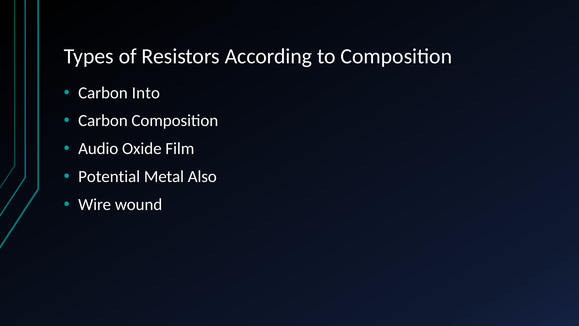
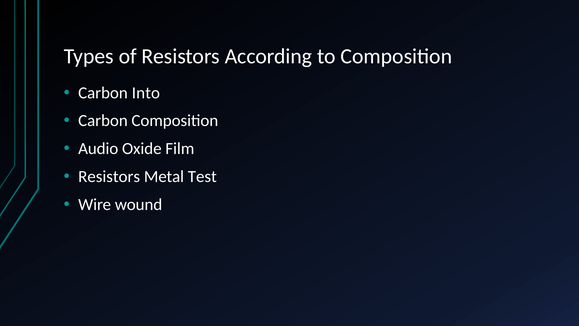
Potential: Potential -> Resistors (109, 176)
Also: Also -> Test (202, 176)
